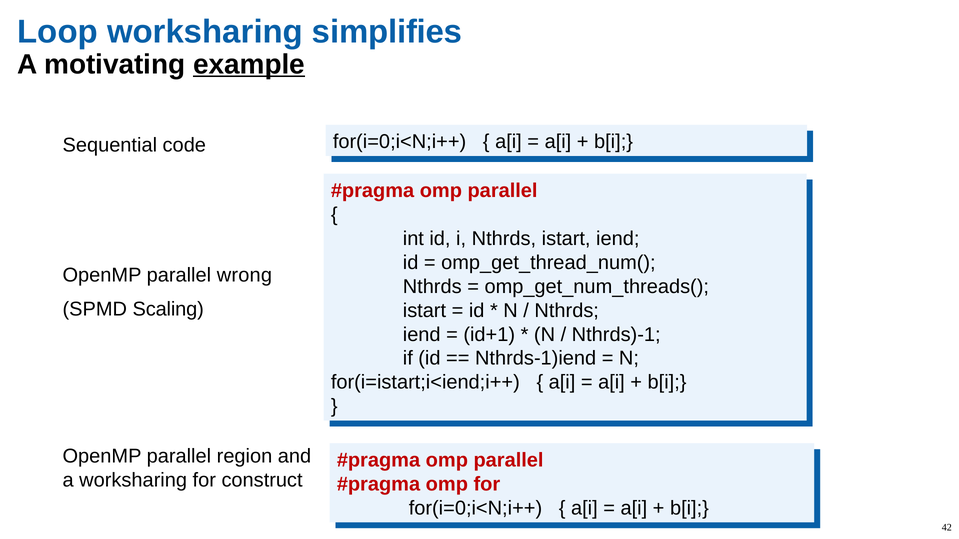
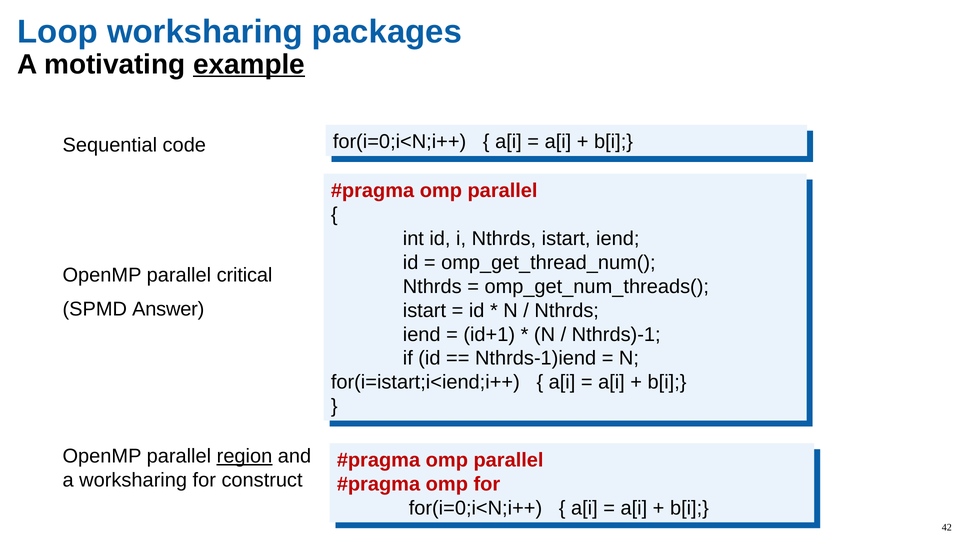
simplifies: simplifies -> packages (387, 32)
wrong: wrong -> critical (245, 276)
Scaling: Scaling -> Answer (168, 310)
region underline: none -> present (244, 456)
